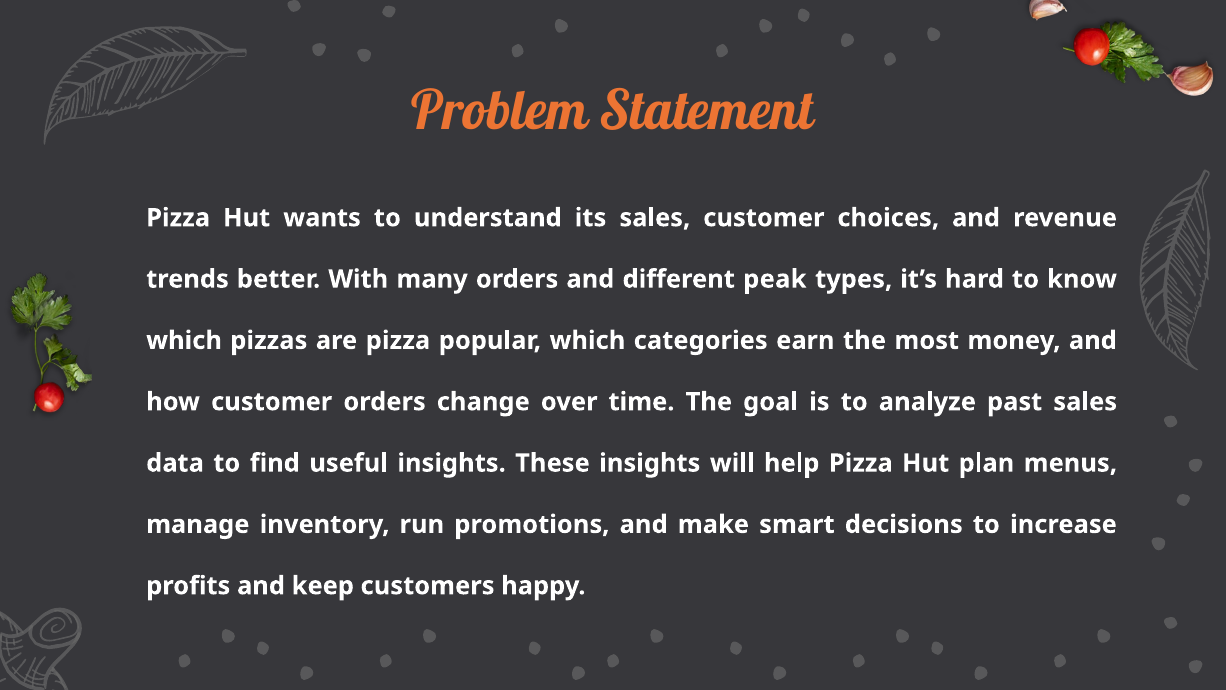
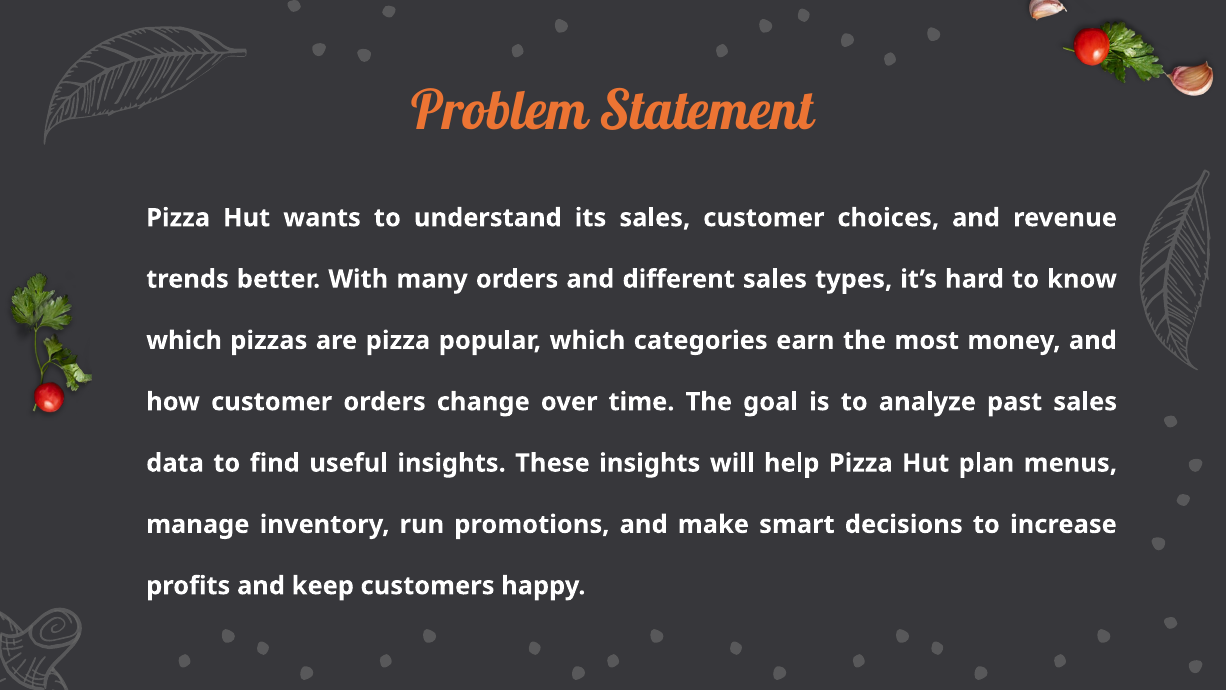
different peak: peak -> sales (775, 279)
